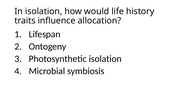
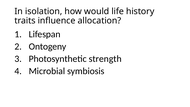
Photosynthetic isolation: isolation -> strength (105, 59)
